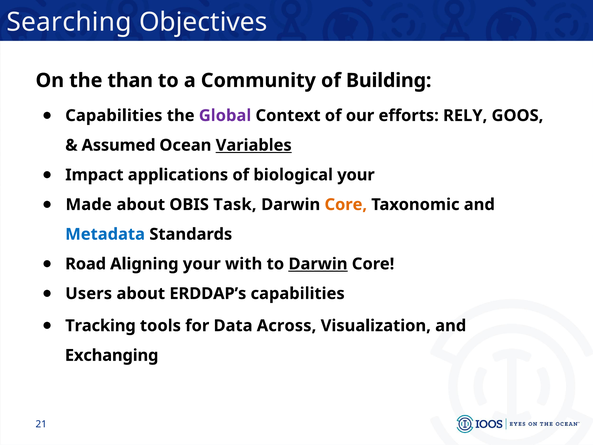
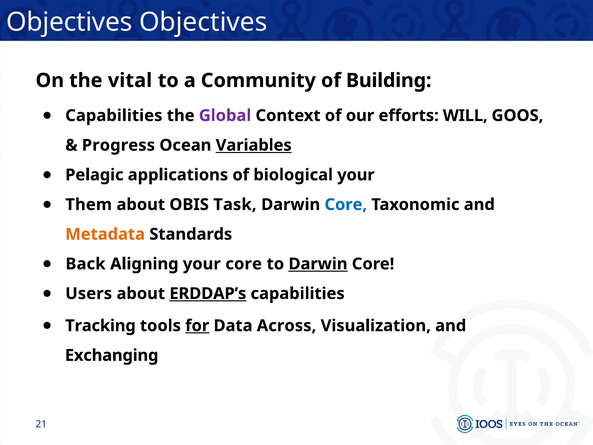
Searching: Searching -> Objectives (69, 22)
than: than -> vital (130, 80)
RELY: RELY -> WILL (465, 116)
Assumed: Assumed -> Progress (118, 145)
Impact: Impact -> Pelagic (94, 175)
Made: Made -> Them (89, 204)
Core colour: orange -> blue (346, 204)
Metadata colour: blue -> orange (105, 234)
Road: Road -> Back (85, 264)
your with: with -> core (244, 264)
ERDDAP’s underline: none -> present (208, 293)
for underline: none -> present (197, 326)
